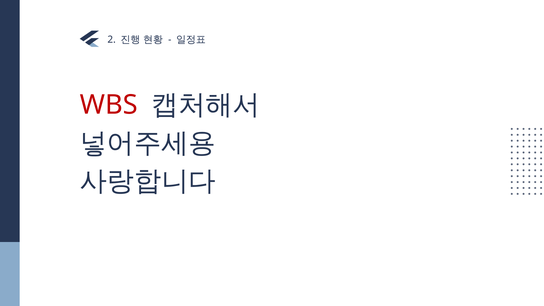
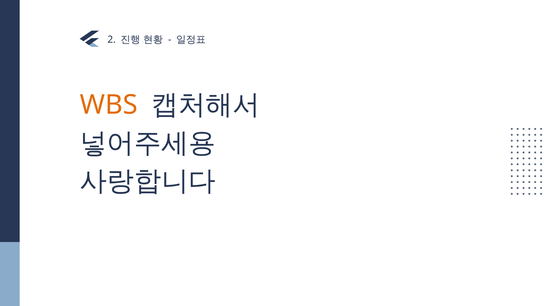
WBS colour: red -> orange (109, 105)
